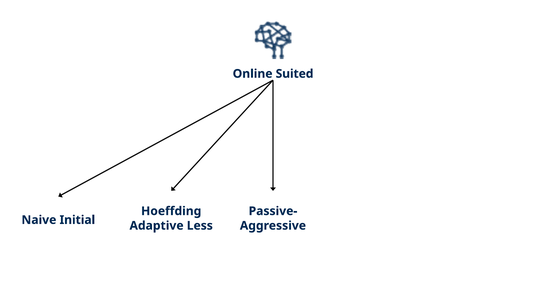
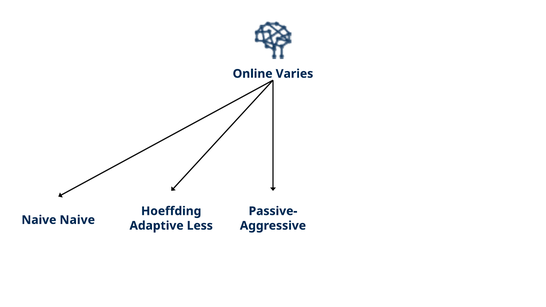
Suited: Suited -> Varies (294, 74)
Naive Initial: Initial -> Naive (77, 220)
